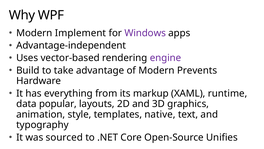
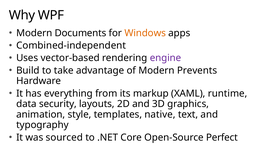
Implement: Implement -> Documents (81, 33)
Windows colour: purple -> orange (145, 33)
Advantage-independent: Advantage-independent -> Combined-independent (71, 45)
popular: popular -> security (58, 104)
Unifies: Unifies -> Perfect (222, 137)
